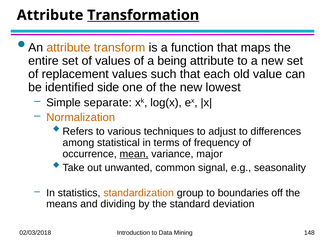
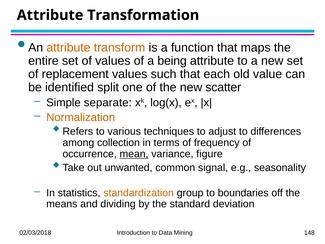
Transformation underline: present -> none (143, 15)
side: side -> split (108, 87)
lowest: lowest -> scatter (223, 87)
statistical: statistical -> collection (118, 143)
major: major -> figure (210, 154)
